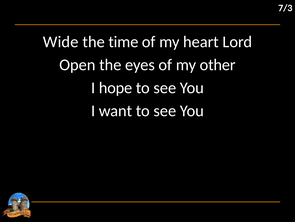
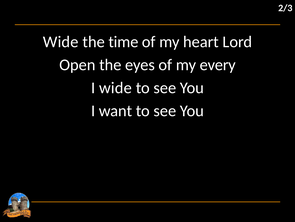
7/3: 7/3 -> 2/3 (285, 8)
other: other -> every (218, 65)
I hope: hope -> wide (115, 88)
